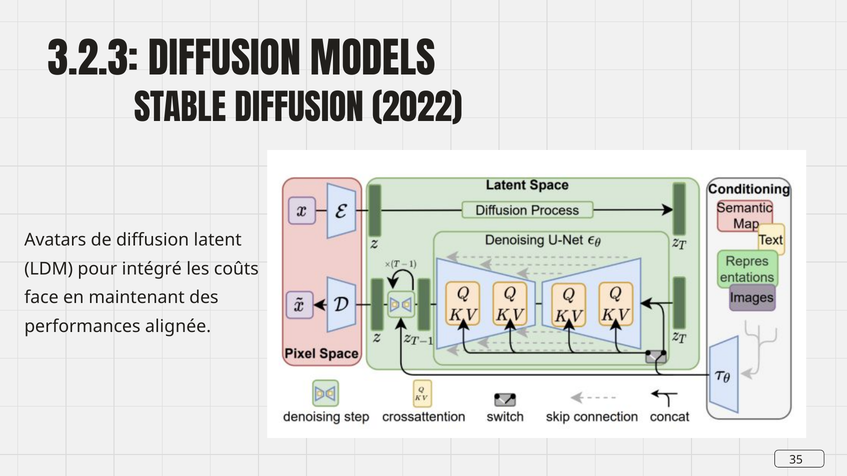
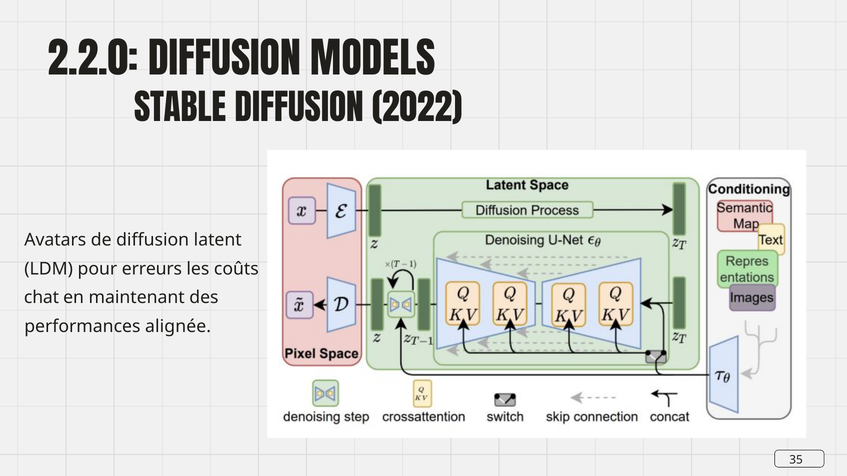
3.2.3: 3.2.3 -> 2.2.0 (93, 61)
intégré: intégré -> erreurs (152, 269)
face: face -> chat (42, 298)
